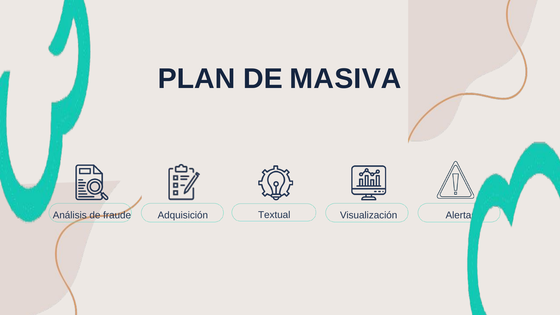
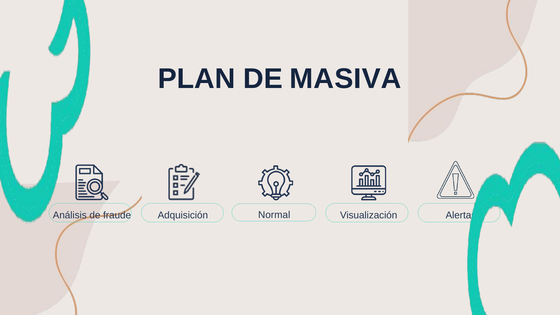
Textual: Textual -> Normal (274, 215)
